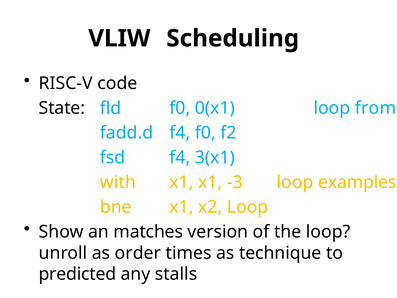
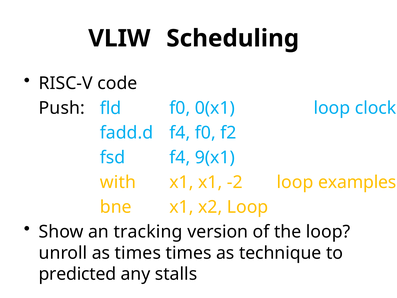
State: State -> Push (62, 108)
from: from -> clock (376, 108)
3(x1: 3(x1 -> 9(x1 (215, 157)
-3: -3 -> -2 (235, 182)
matches: matches -> tracking (148, 232)
as order: order -> times (138, 253)
